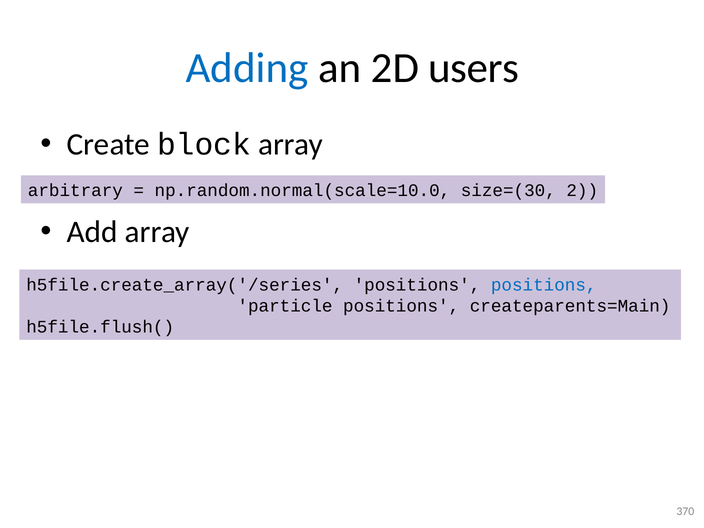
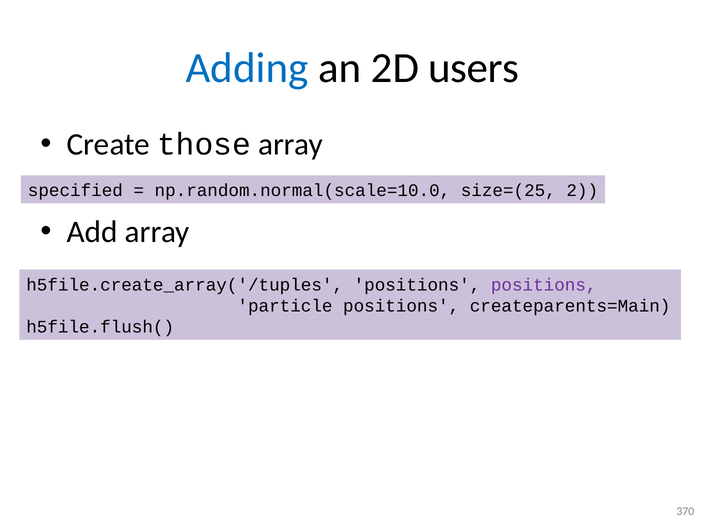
block: block -> those (204, 144)
arbitrary: arbitrary -> specified (75, 191)
size=(30: size=(30 -> size=(25 (508, 191)
h5file.create_array('/series: h5file.create_array('/series -> h5file.create_array('/tuples (185, 285)
positions colour: blue -> purple (544, 285)
